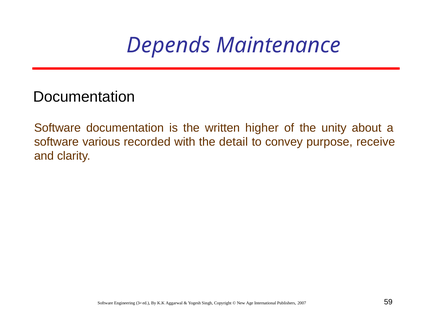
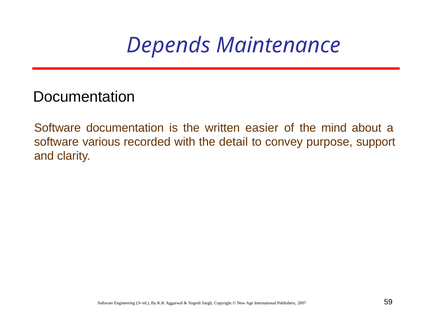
higher: higher -> easier (262, 128)
unity: unity -> mind (334, 128)
receive: receive -> support (376, 142)
